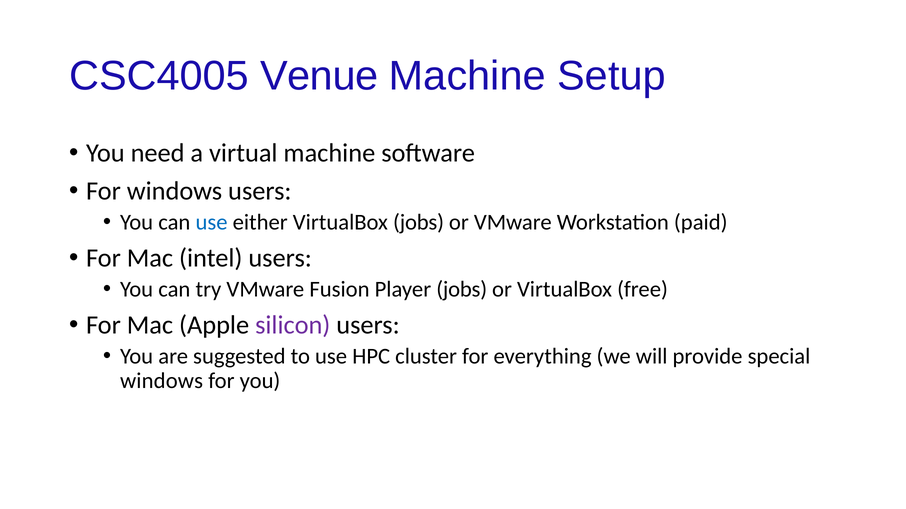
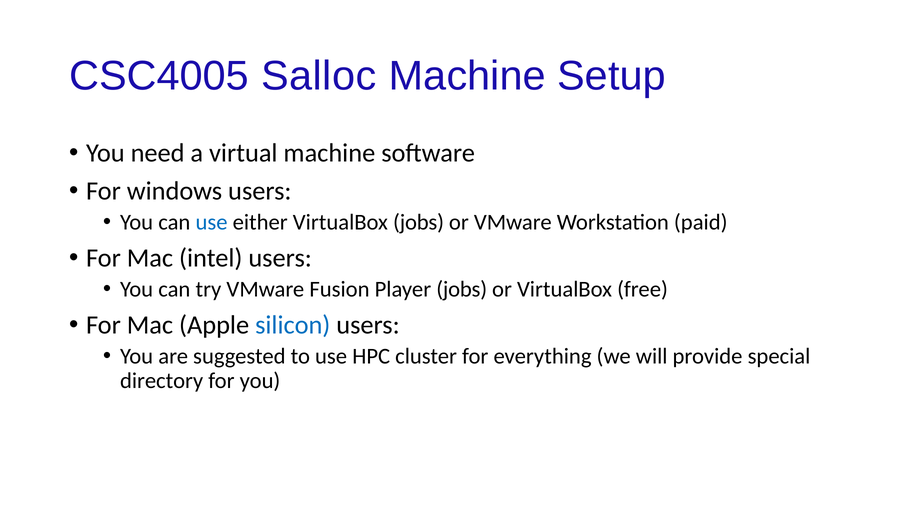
Venue: Venue -> Salloc (319, 76)
silicon colour: purple -> blue (293, 325)
windows: windows -> directory (162, 381)
